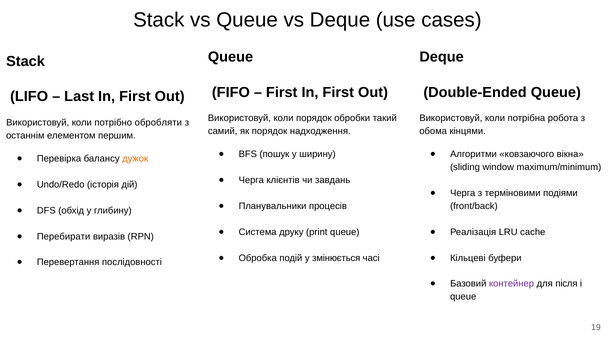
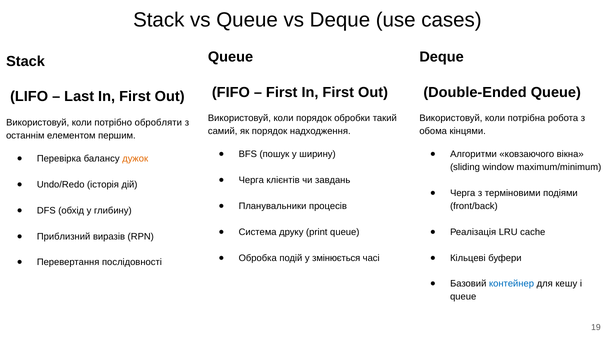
Перебирати: Перебирати -> Приблизний (64, 236)
контейнер colour: purple -> blue (512, 284)
після: після -> кешу (566, 284)
